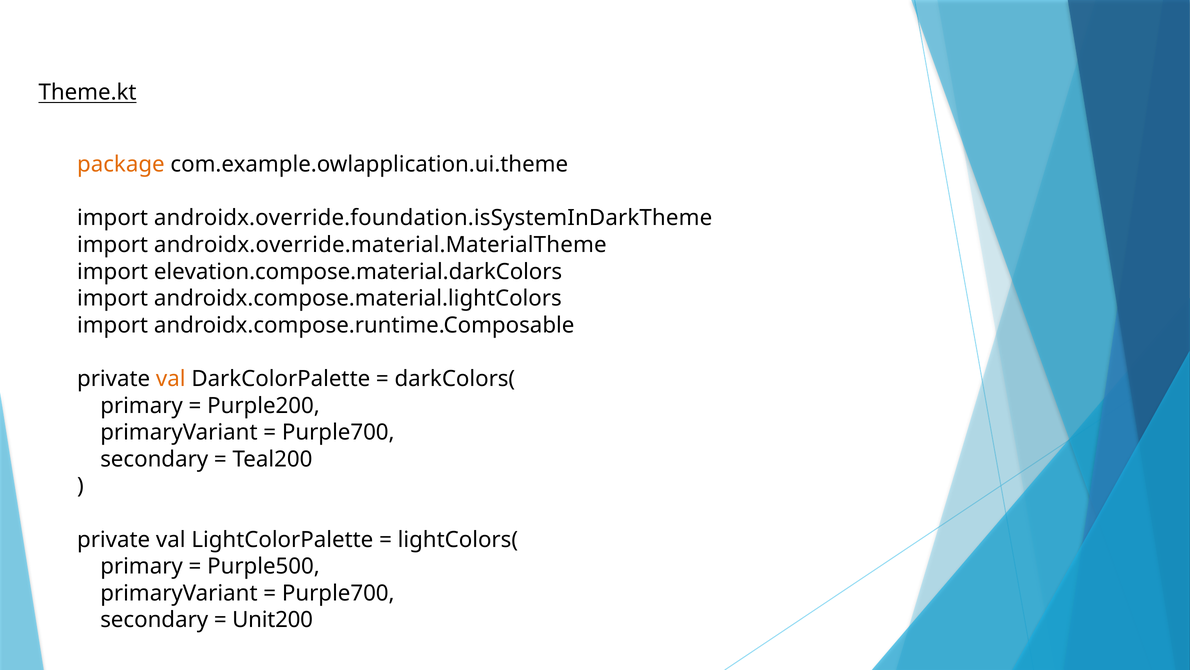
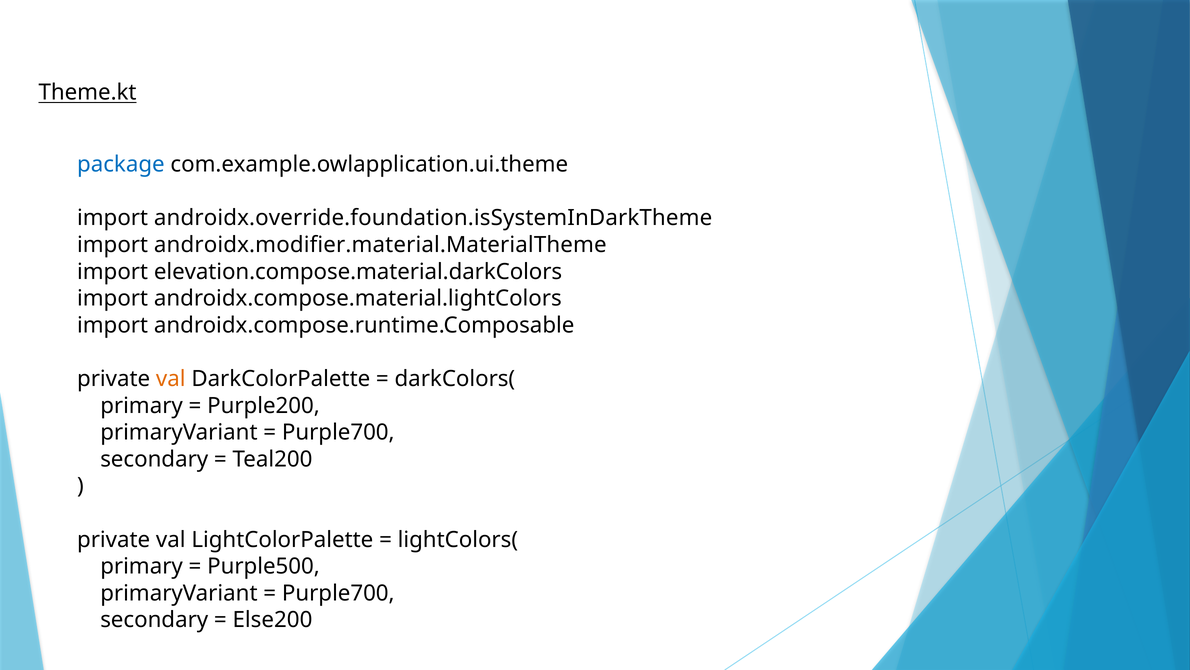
package colour: orange -> blue (121, 164)
androidx.override.material.MaterialTheme: androidx.override.material.MaterialTheme -> androidx.modifier.material.MaterialTheme (380, 245)
Unit200: Unit200 -> Else200 (272, 619)
